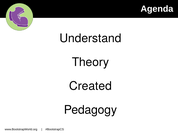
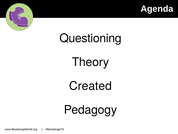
Understand: Understand -> Questioning (91, 38)
